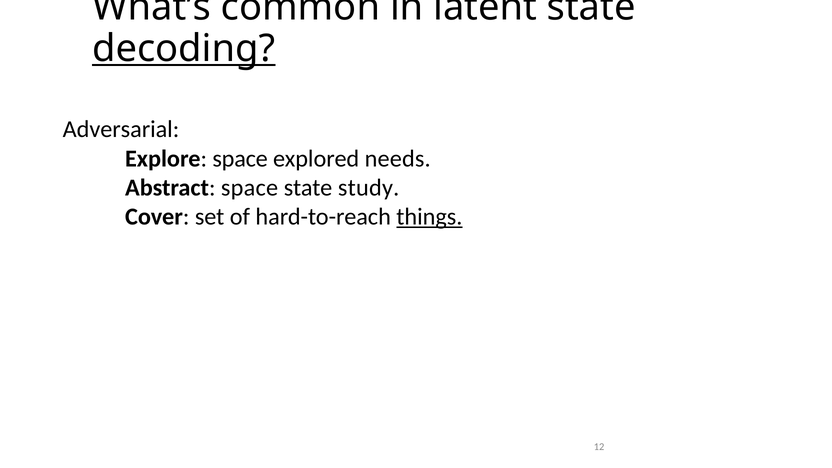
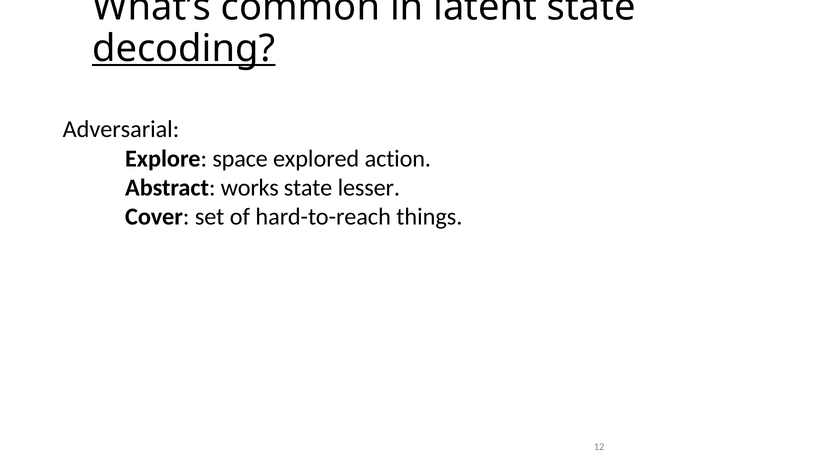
needs: needs -> action (398, 159)
Abstract space: space -> works (250, 188)
study: study -> lesser (369, 188)
things underline: present -> none (429, 217)
